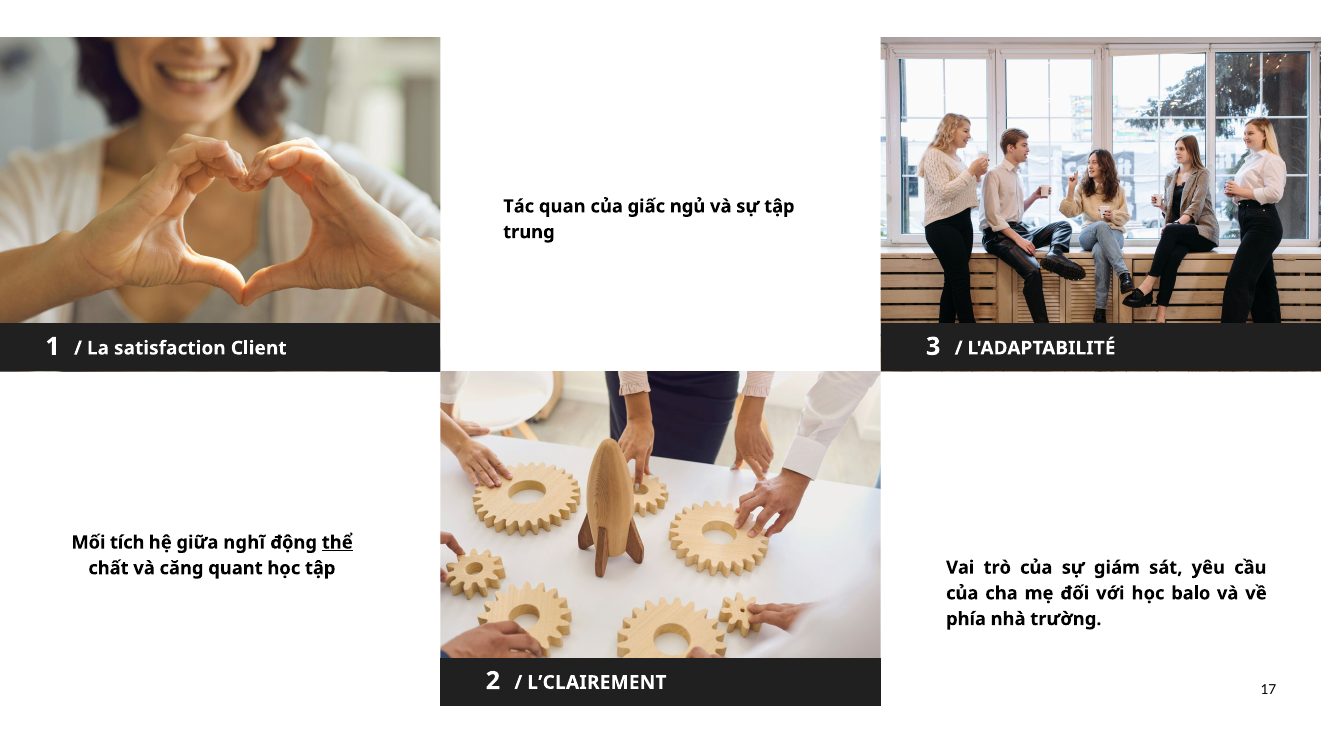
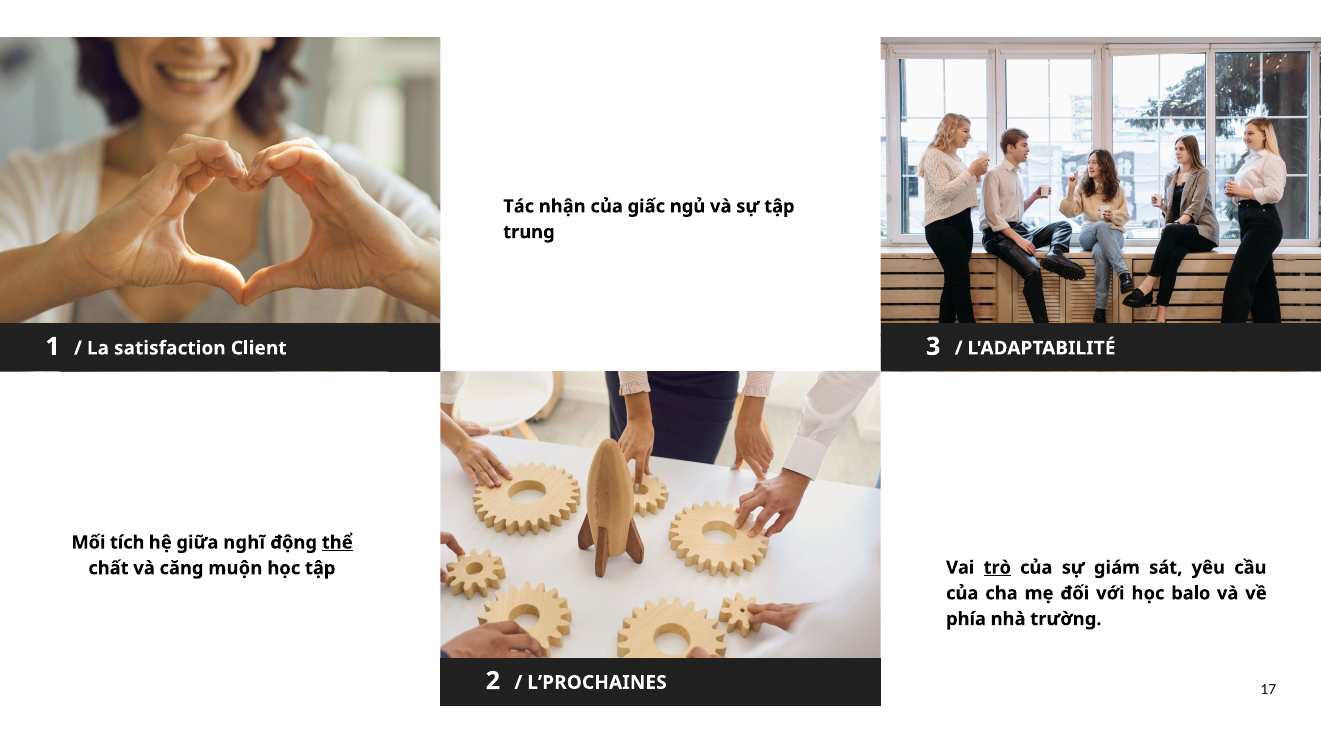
quan: quan -> nhận (562, 206)
trò underline: none -> present (997, 568)
quant: quant -> muộn (235, 568)
L’CLAIREMENT: L’CLAIREMENT -> L’PROCHAINES (597, 683)
